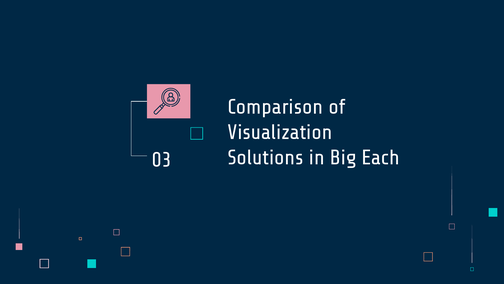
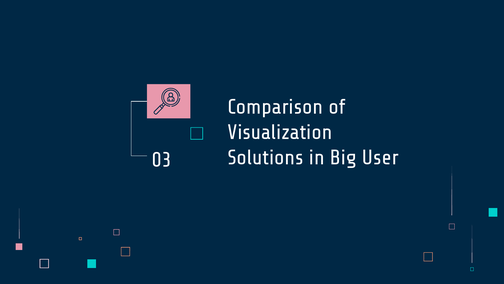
Each: Each -> User (380, 157)
